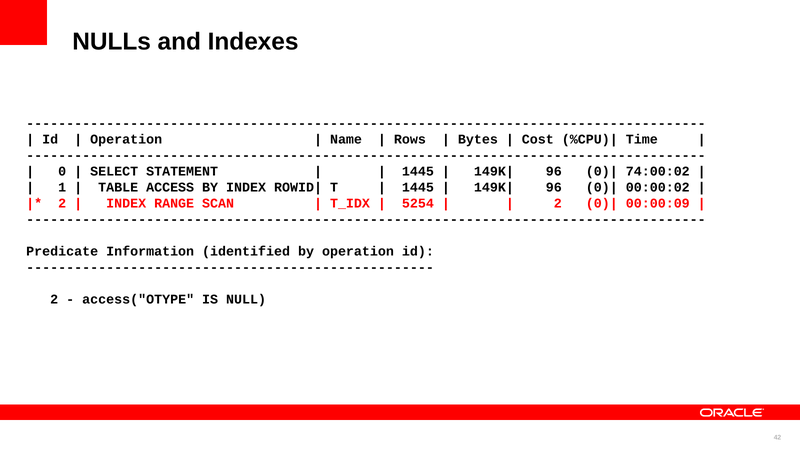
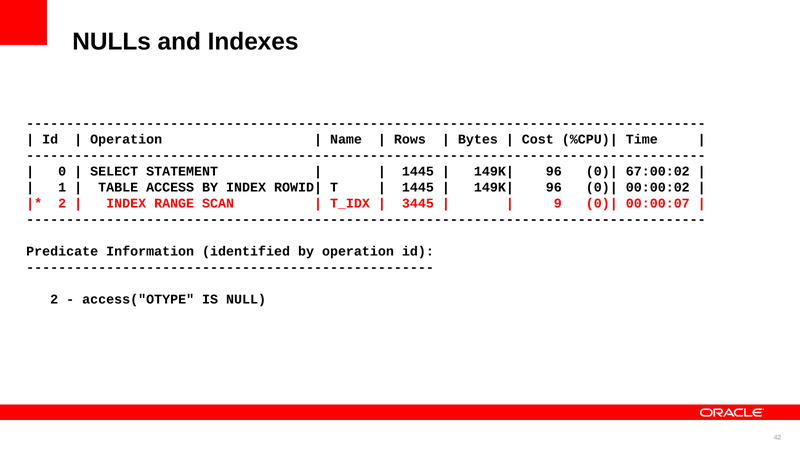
74:00:02: 74:00:02 -> 67:00:02 (658, 171)
5254: 5254 -> 3445 (418, 203)
2: 2 -> 9 (558, 203)
00:00:09: 00:00:09 -> 00:00:07 (658, 203)
